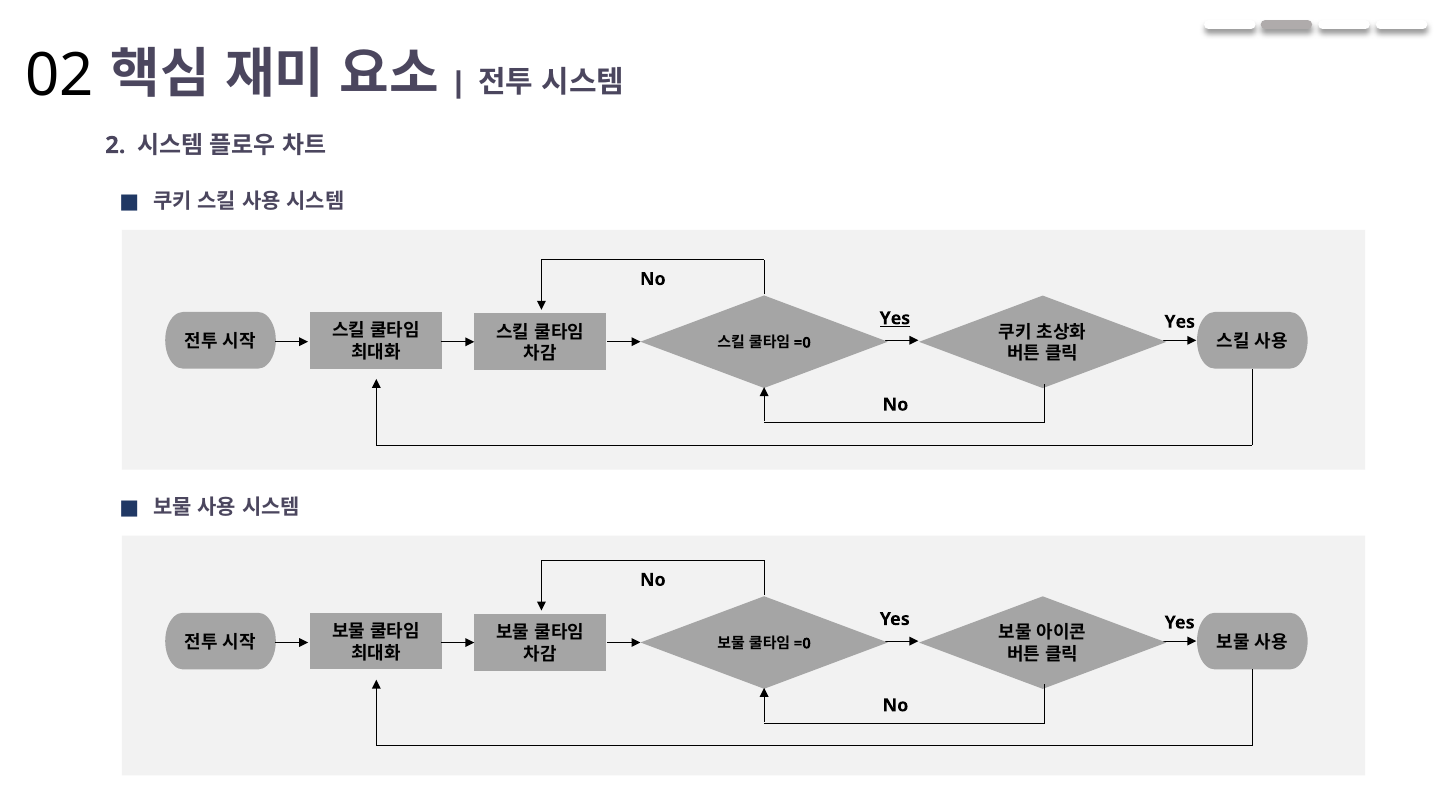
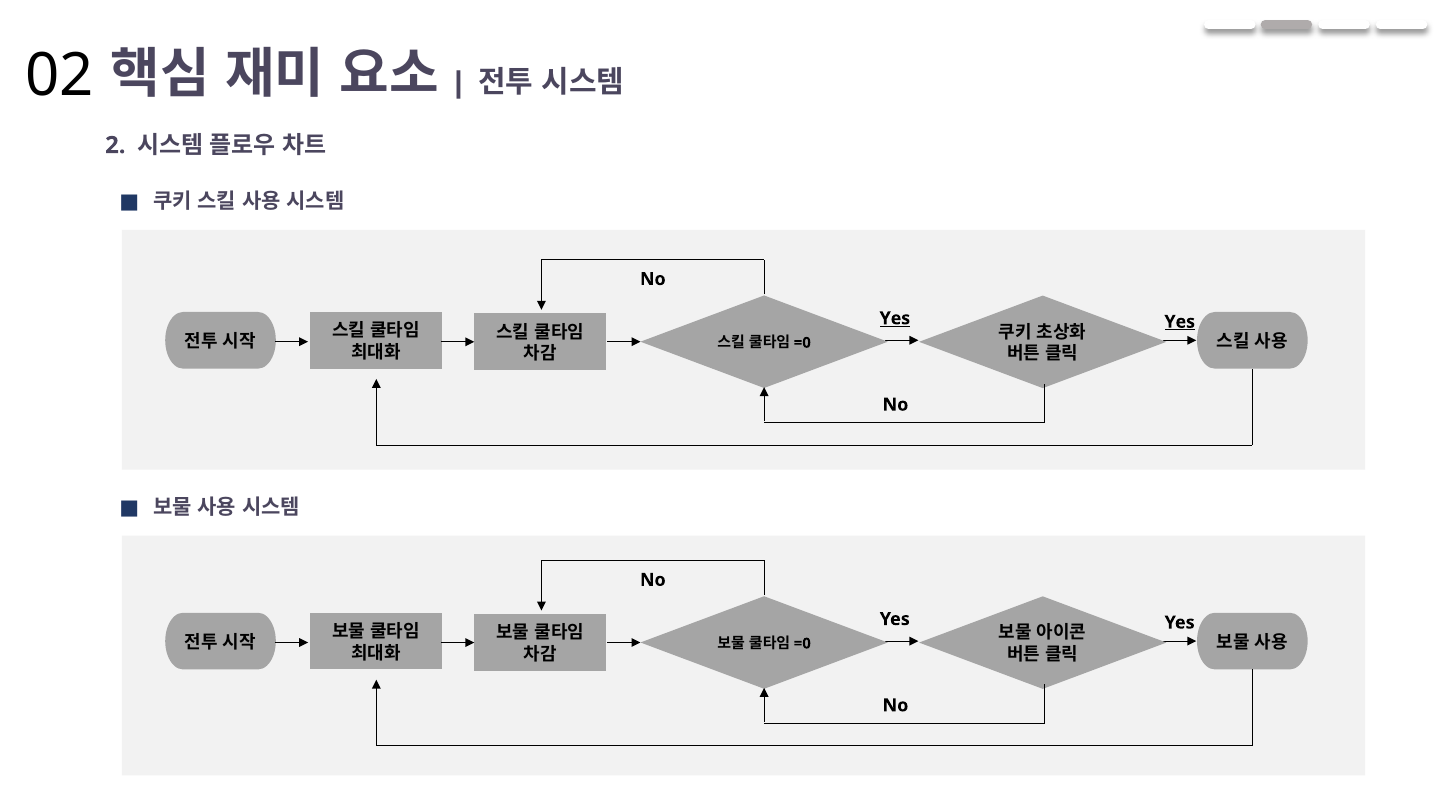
Yes underline: none -> present (1180, 322)
